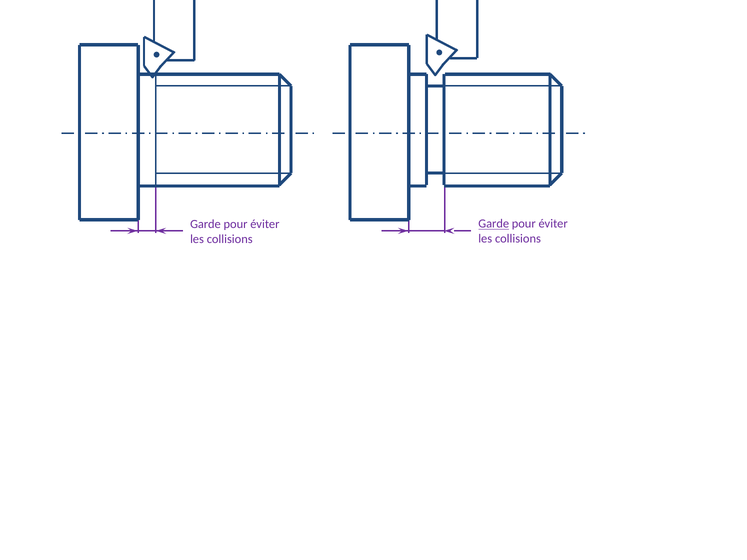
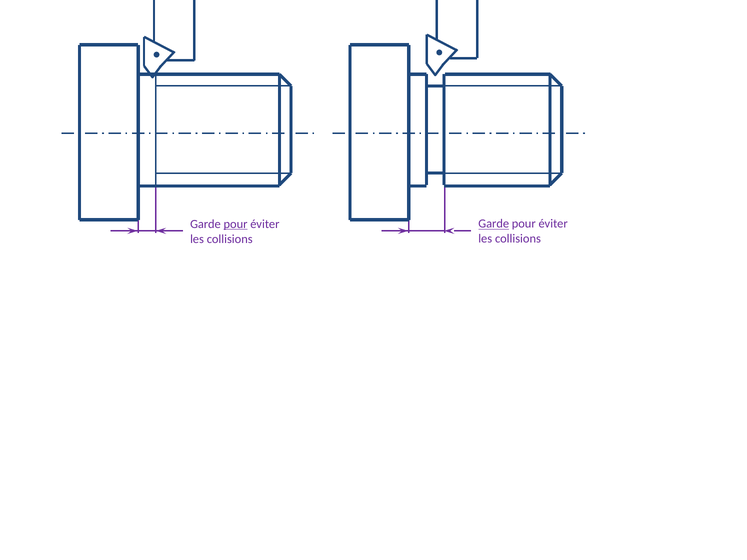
pour underline: none -> present (236, 224)
